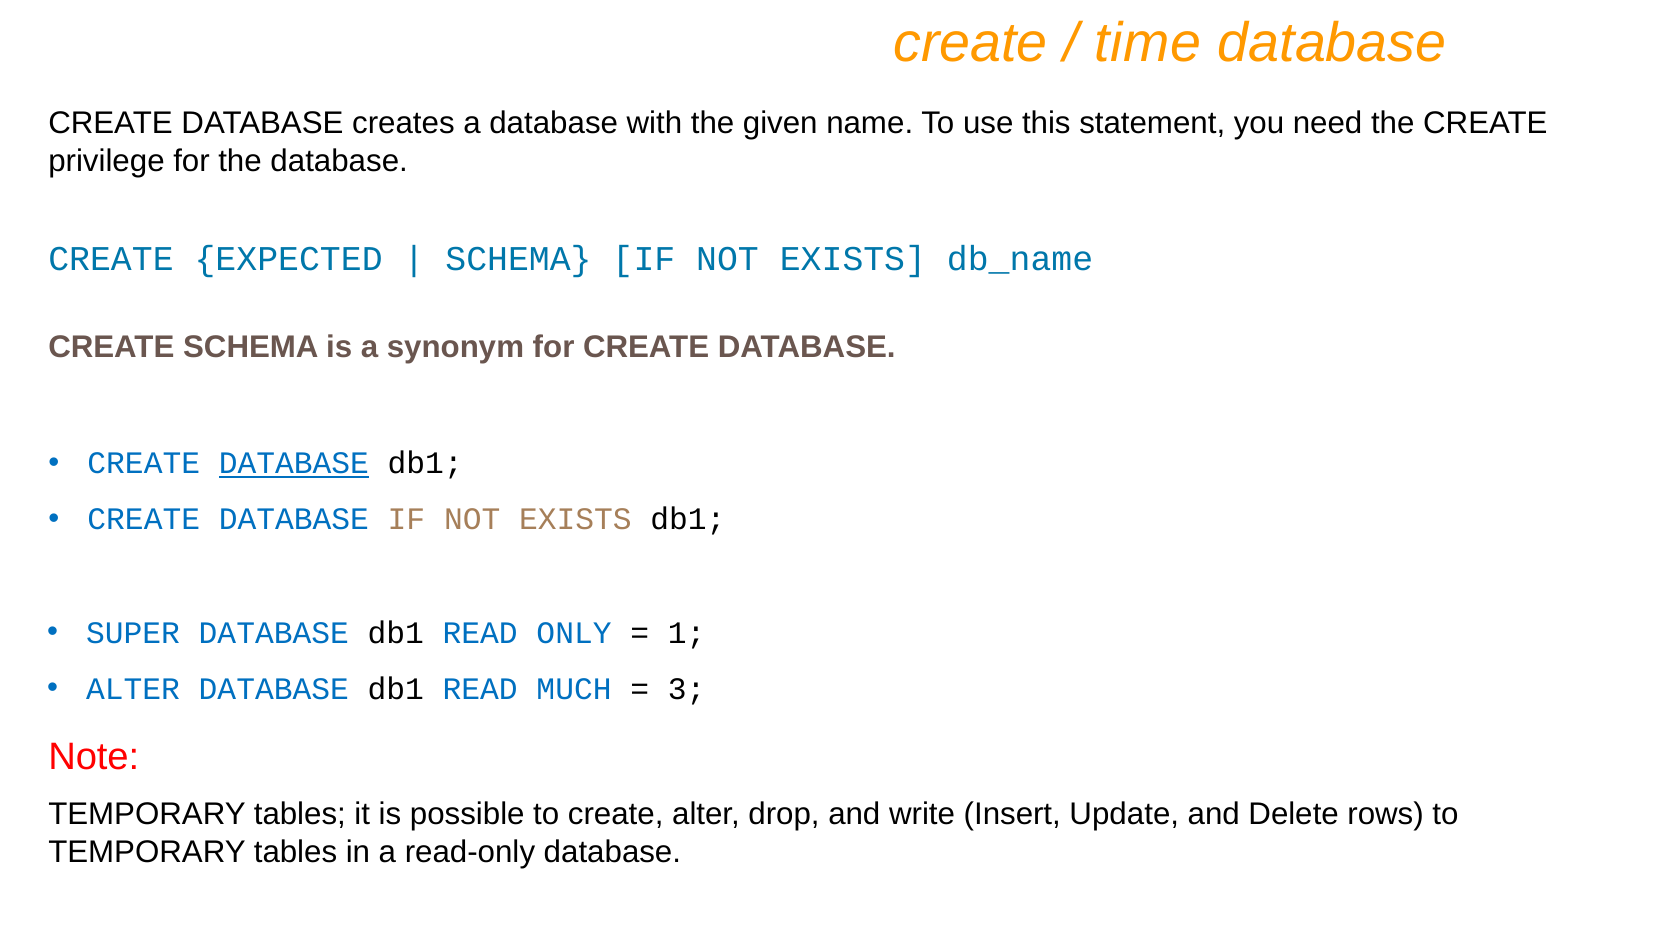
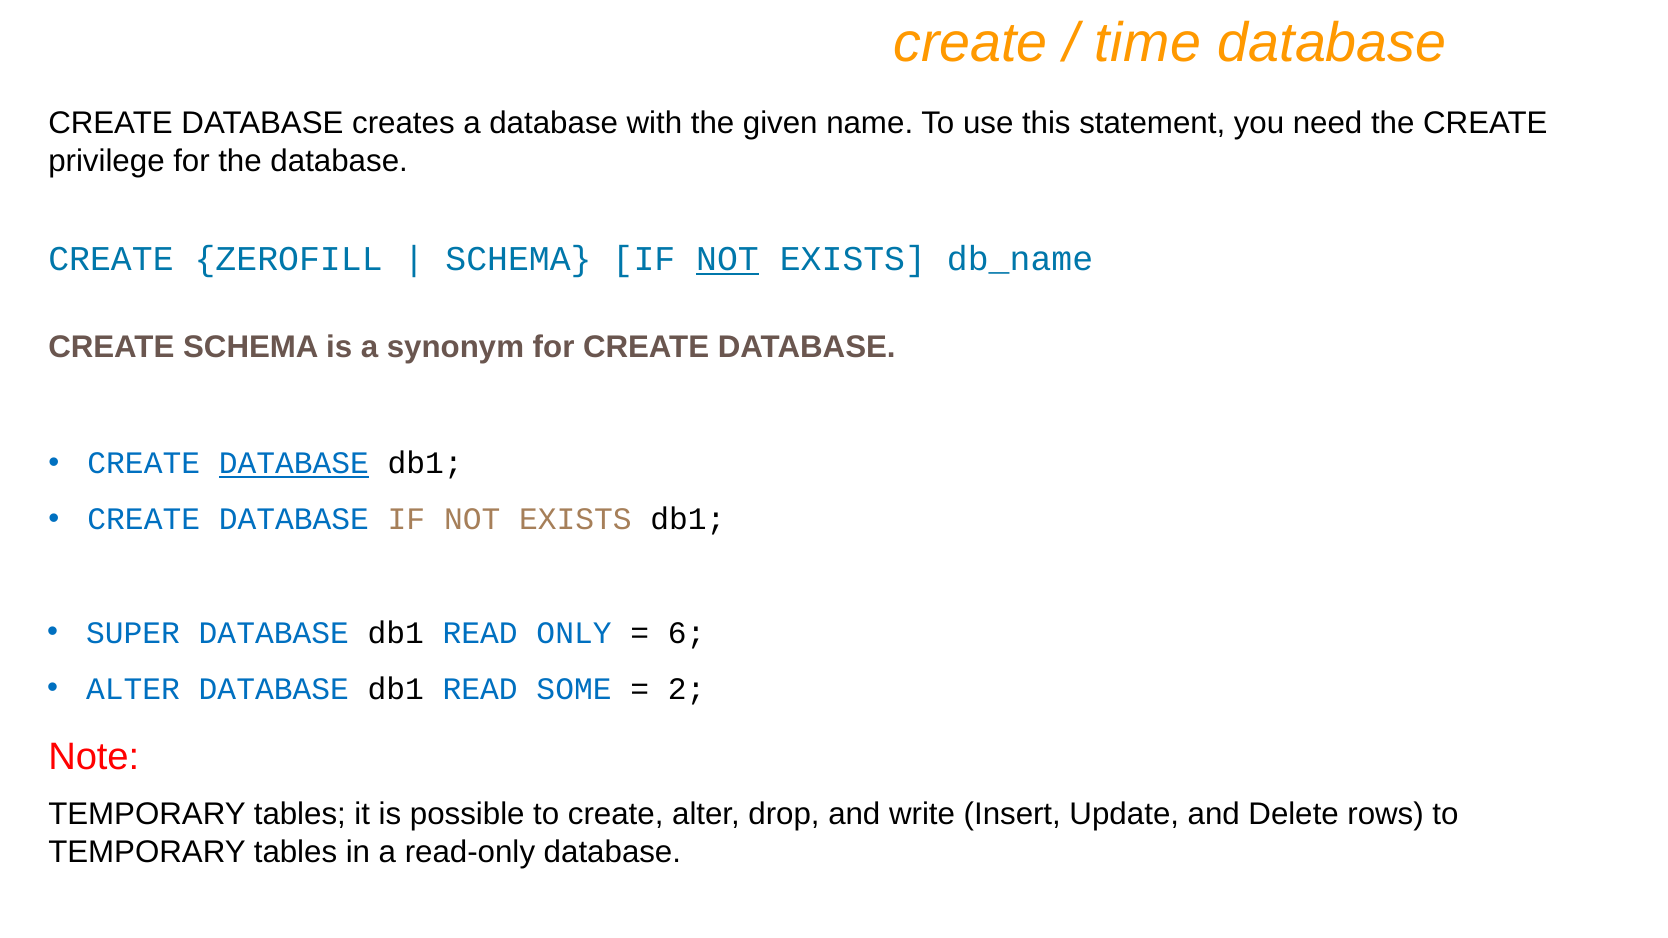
EXPECTED: EXPECTED -> ZEROFILL (289, 259)
NOT underline: none -> present (727, 259)
1: 1 -> 6 (687, 633)
MUCH: MUCH -> SOME (574, 689)
3: 3 -> 2 (687, 689)
